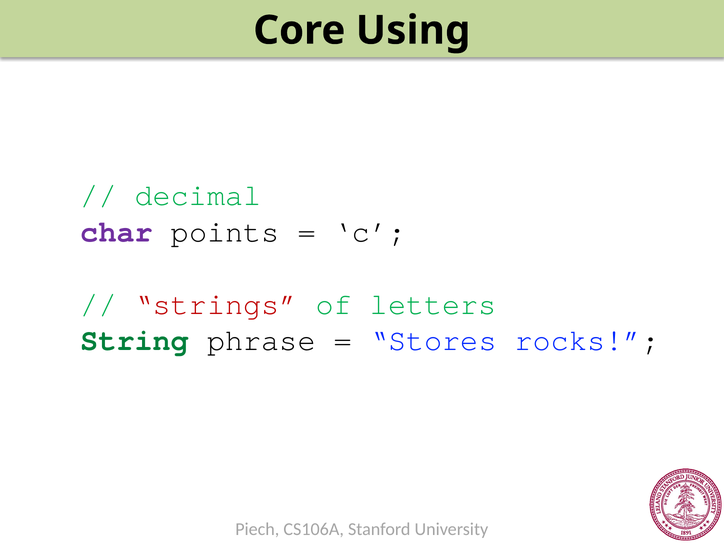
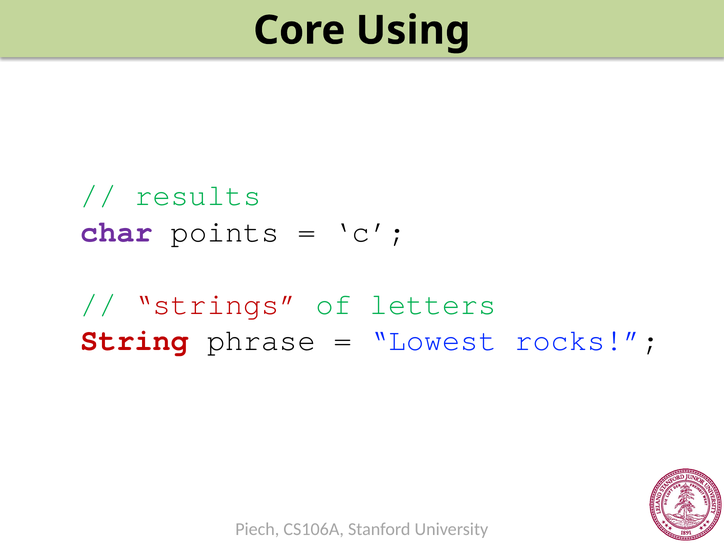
decimal: decimal -> results (198, 195)
String colour: green -> red (135, 340)
Stores: Stores -> Lowest (433, 340)
